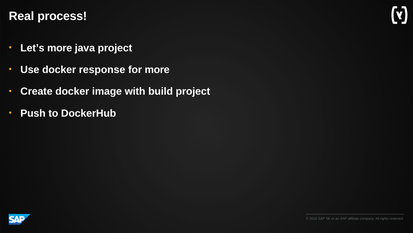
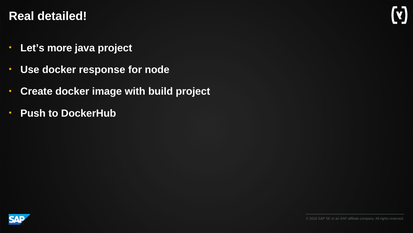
process: process -> detailed (62, 16)
for more: more -> node (157, 70)
